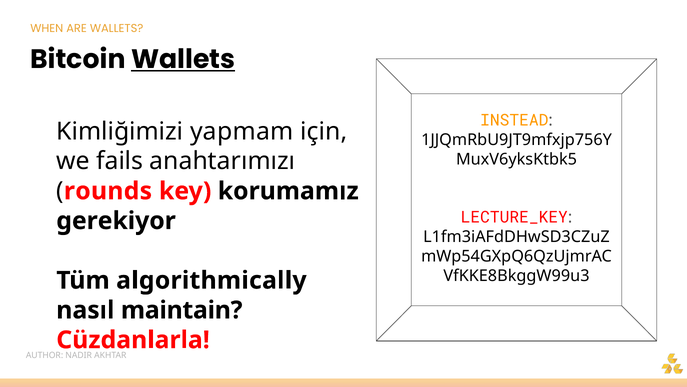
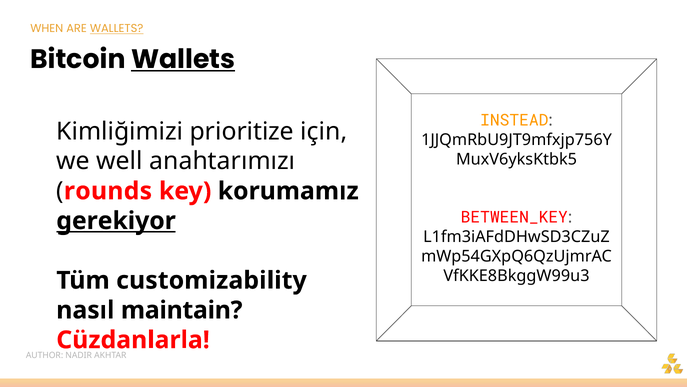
WALLETS underline: none -> present (117, 29)
yapmam: yapmam -> prioritize (242, 131)
fails: fails -> well (120, 161)
LECTURE_KEY: LECTURE_KEY -> BETWEEN_KEY (514, 217)
gerekiyor underline: none -> present (116, 221)
algorithmically: algorithmically -> customizability (211, 280)
